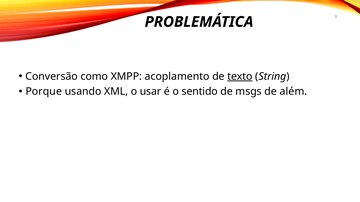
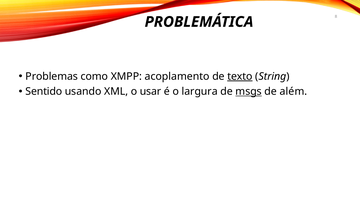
Conversão: Conversão -> Problemas (52, 77)
Porque: Porque -> Sentido (44, 92)
sentido: sentido -> largura (200, 92)
msgs underline: none -> present (249, 92)
